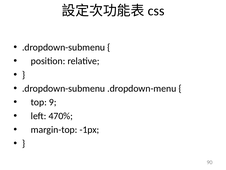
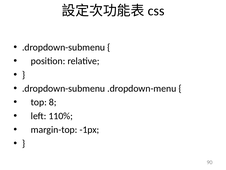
9: 9 -> 8 (53, 102)
470%: 470% -> 110% (61, 116)
